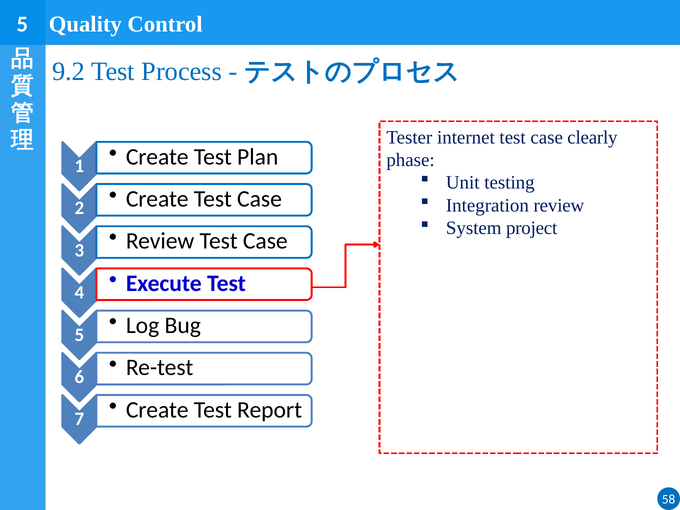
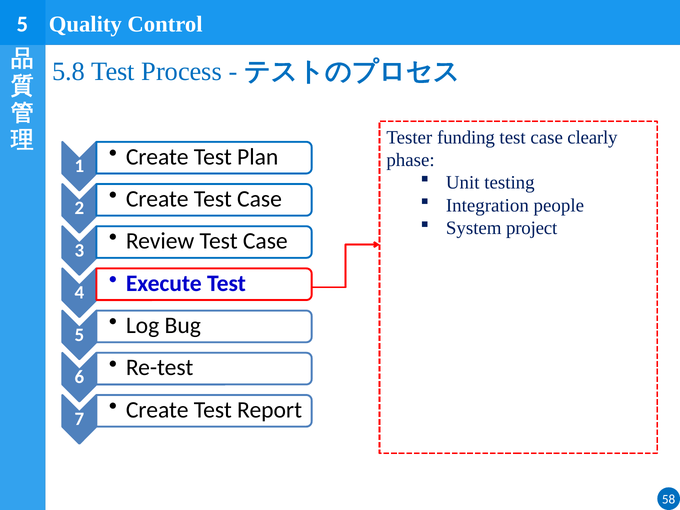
9.2: 9.2 -> 5.8 (69, 71)
internet: internet -> funding (466, 137)
Integration review: review -> people (559, 205)
